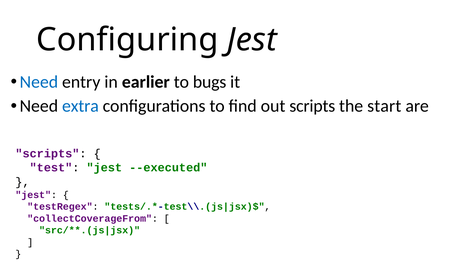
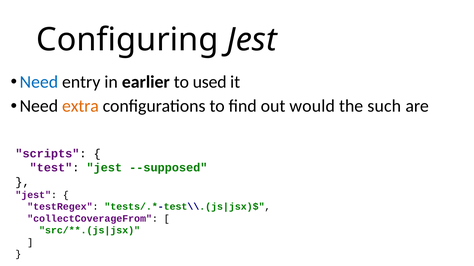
bugs: bugs -> used (210, 82)
extra colour: blue -> orange (80, 106)
out scripts: scripts -> would (312, 106)
start: start -> such (384, 106)
--executed: --executed -> --supposed (168, 168)
